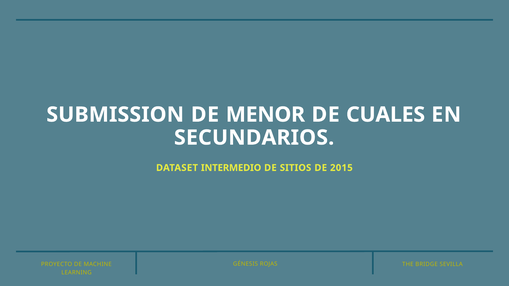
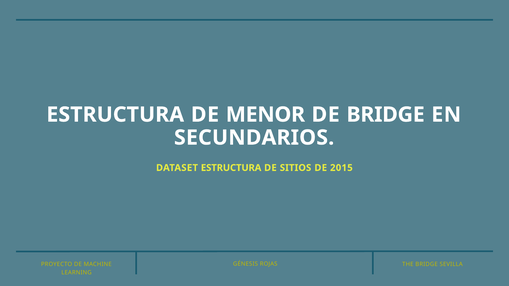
SUBMISSION: SUBMISSION -> ESTRUCTURA (115, 115)
DE CUALES: CUALES -> BRIDGE (386, 115)
DATASET INTERMEDIO: INTERMEDIO -> ESTRUCTURA (231, 168)
